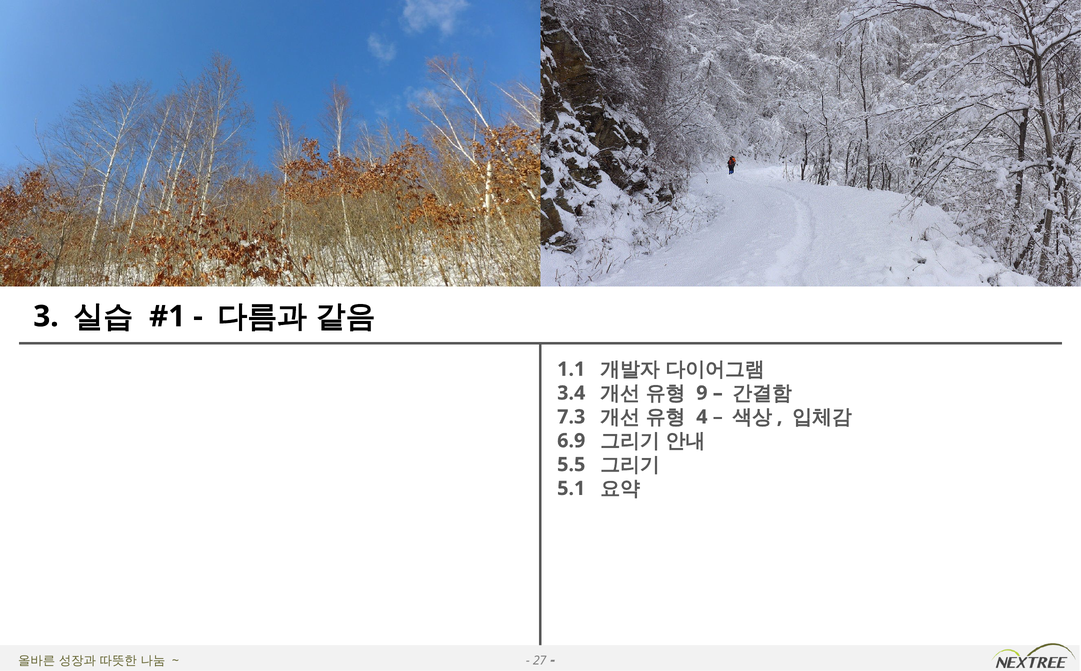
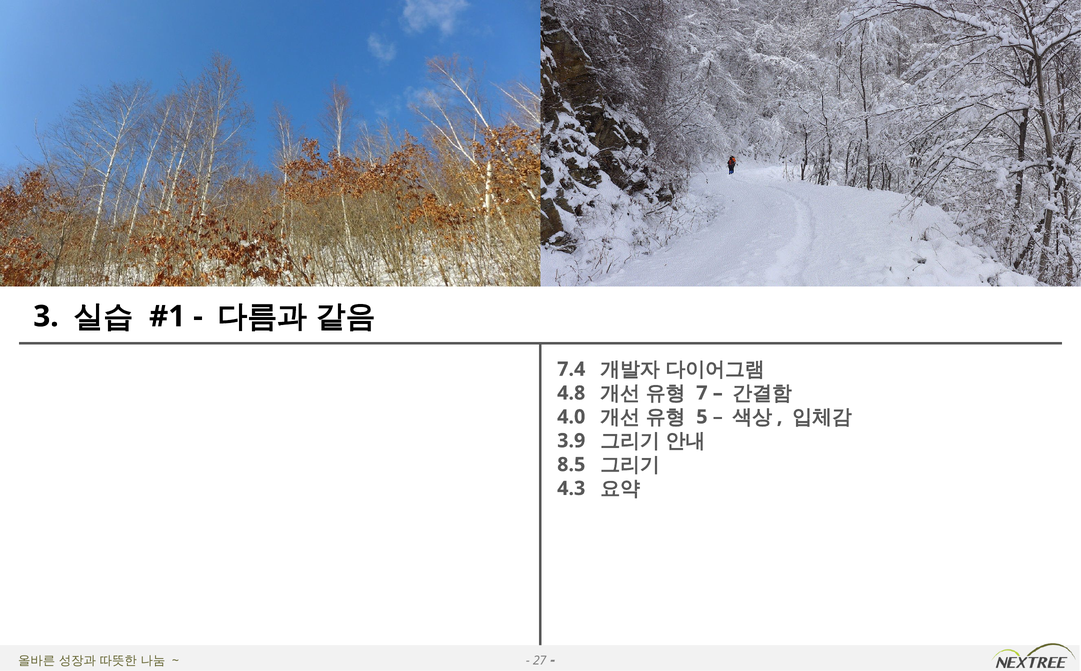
1.1: 1.1 -> 7.4 (571, 369)
3.4: 3.4 -> 4.8 (571, 393)
9: 9 -> 7 (702, 393)
7.3: 7.3 -> 4.0 (571, 417)
4: 4 -> 5 (702, 417)
6.9: 6.9 -> 3.9 (571, 441)
5.5: 5.5 -> 8.5 (571, 465)
5.1: 5.1 -> 4.3 (571, 488)
